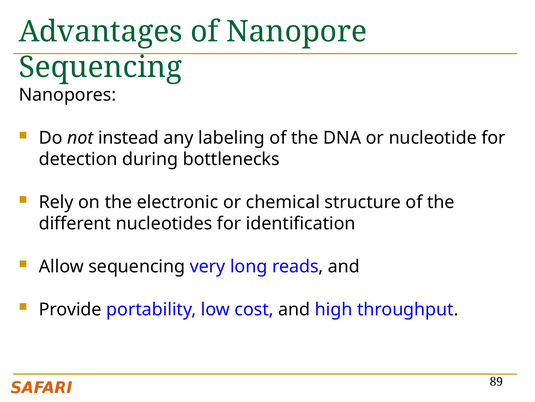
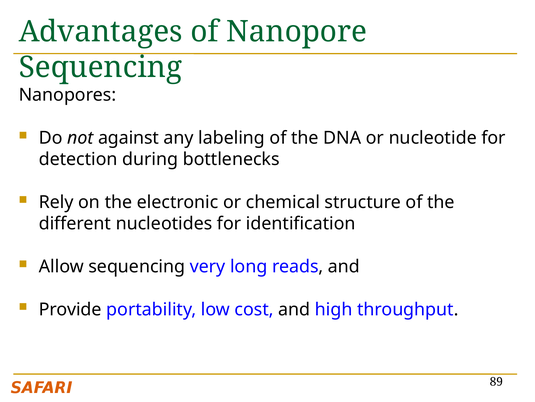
instead: instead -> against (129, 138)
